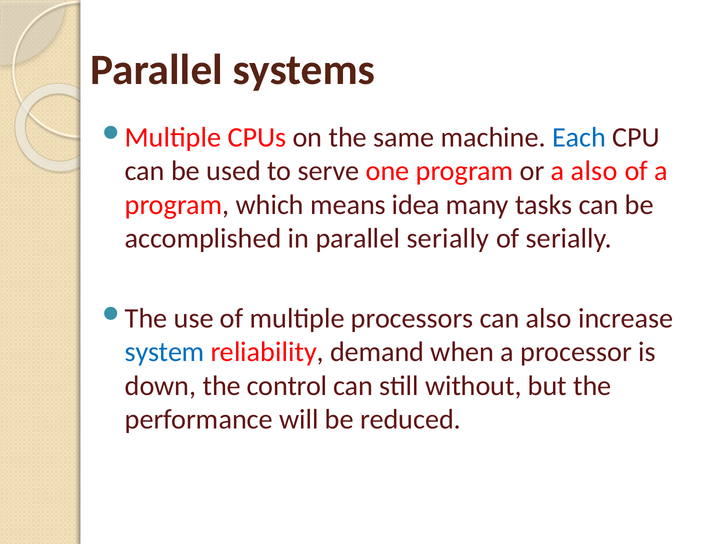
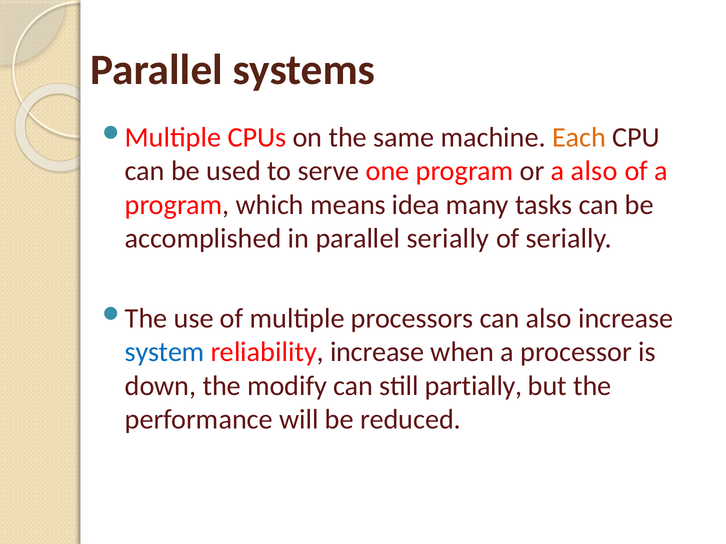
Each colour: blue -> orange (579, 137)
reliability demand: demand -> increase (377, 352)
control: control -> modify (287, 386)
without: without -> partially (473, 386)
